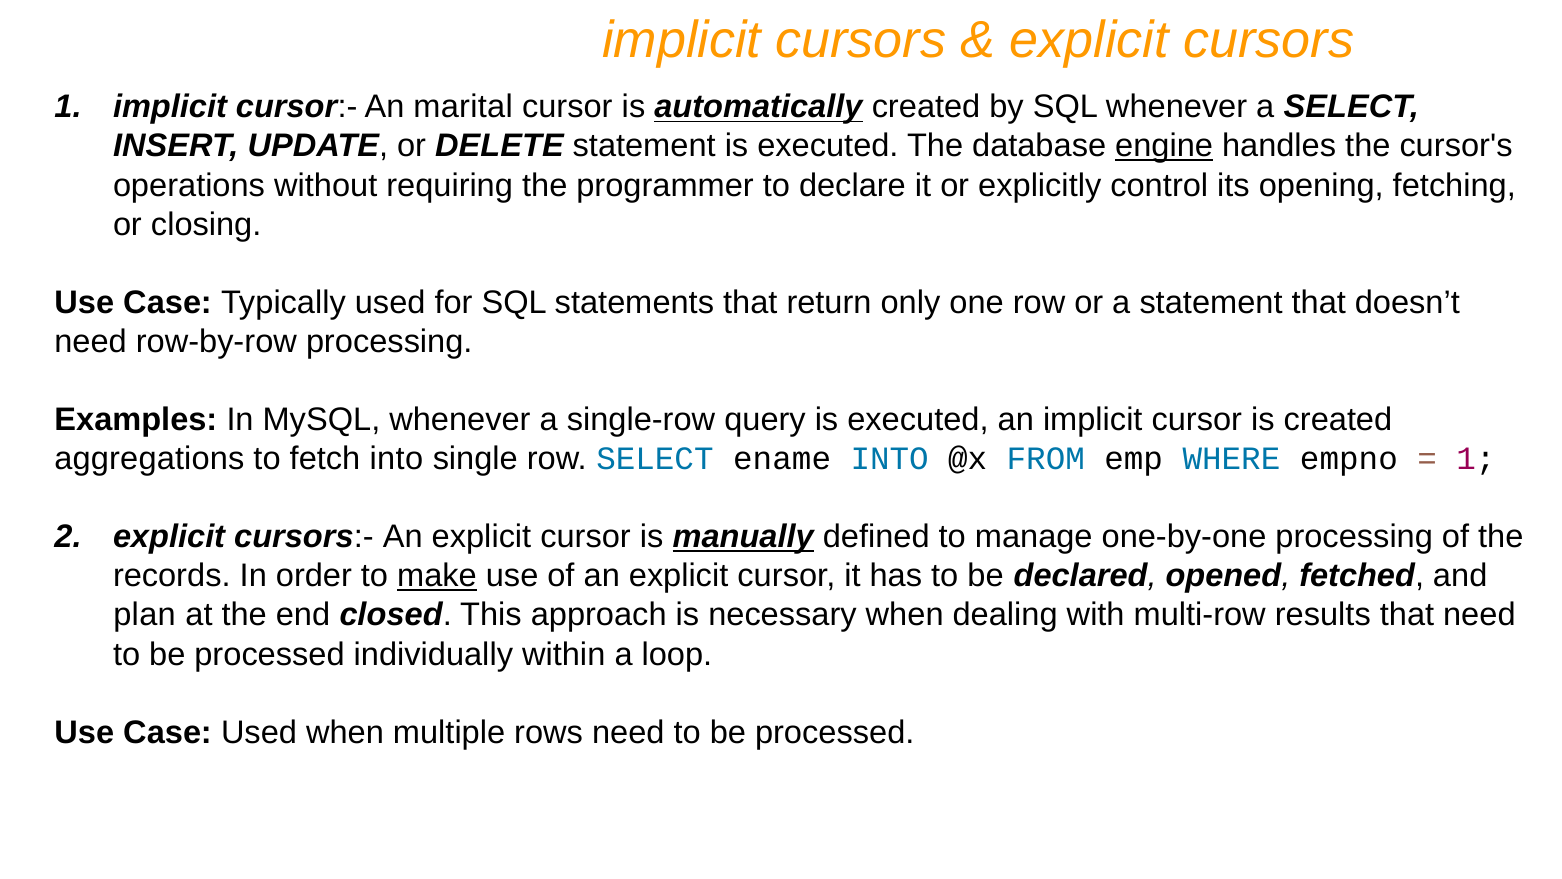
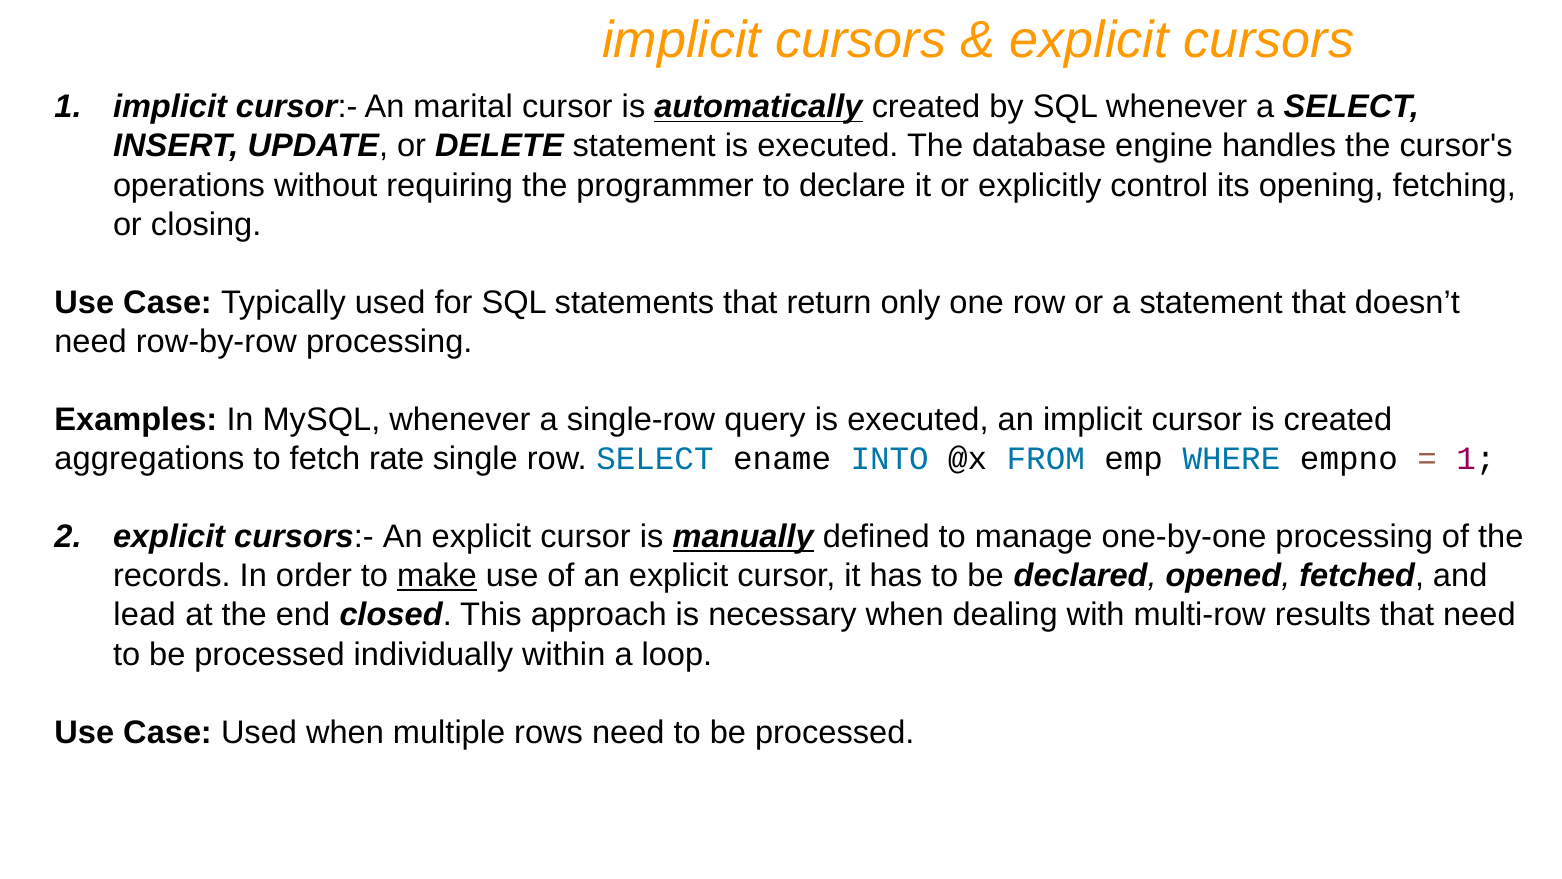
engine underline: present -> none (1164, 146)
fetch into: into -> rate (397, 459)
plan: plan -> lead (145, 615)
